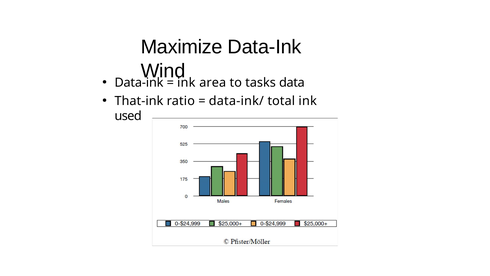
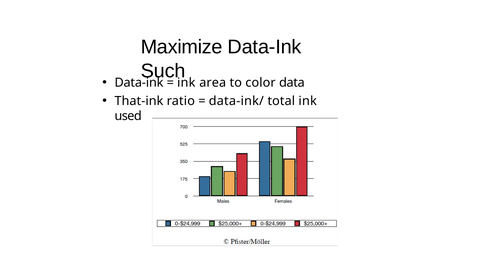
Wind: Wind -> Such (163, 71)
tasks: tasks -> color (261, 83)
